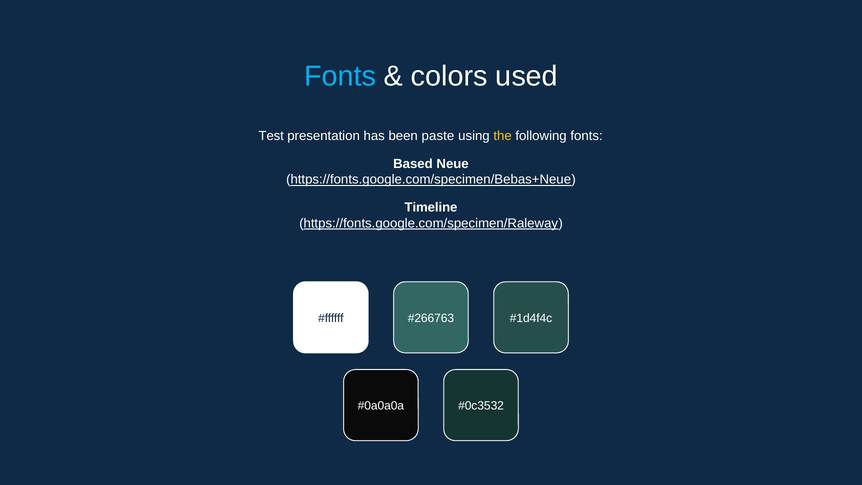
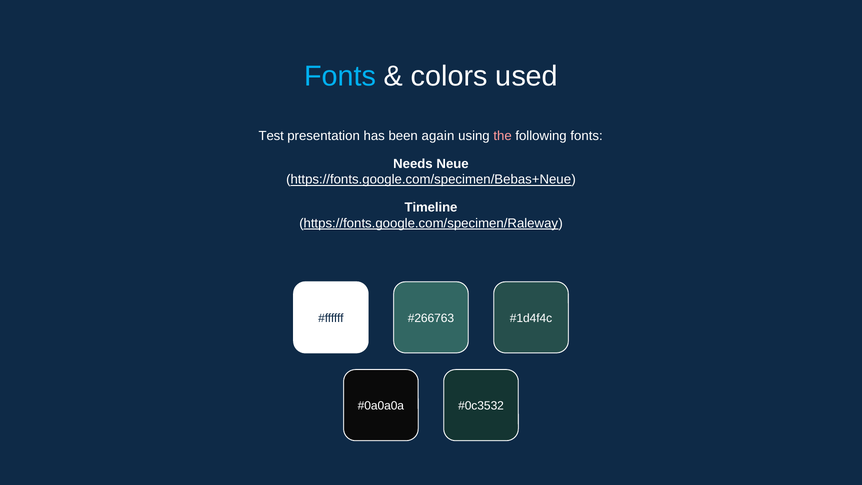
paste: paste -> again (438, 136)
the colour: yellow -> pink (503, 136)
Based: Based -> Needs (413, 164)
